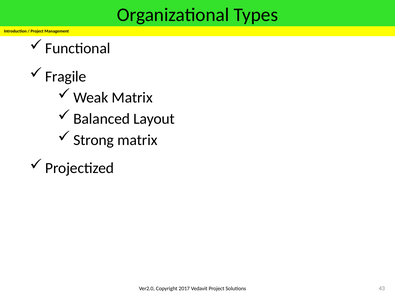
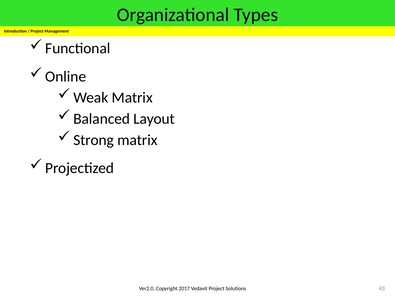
Fragile: Fragile -> Online (66, 77)
